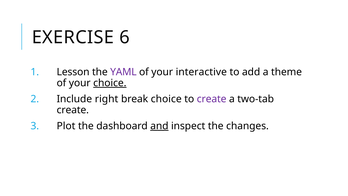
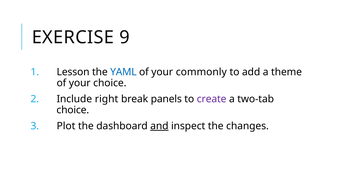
6: 6 -> 9 (125, 37)
YAML colour: purple -> blue (123, 72)
interactive: interactive -> commonly (201, 72)
choice underline: present -> none (110, 83)
break choice: choice -> panels (166, 99)
create: create -> choice (73, 110)
